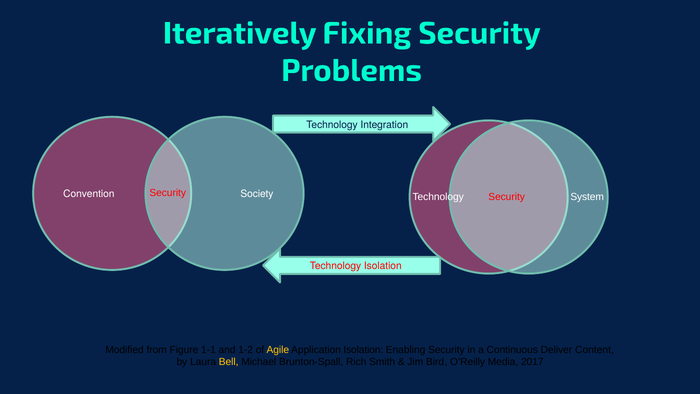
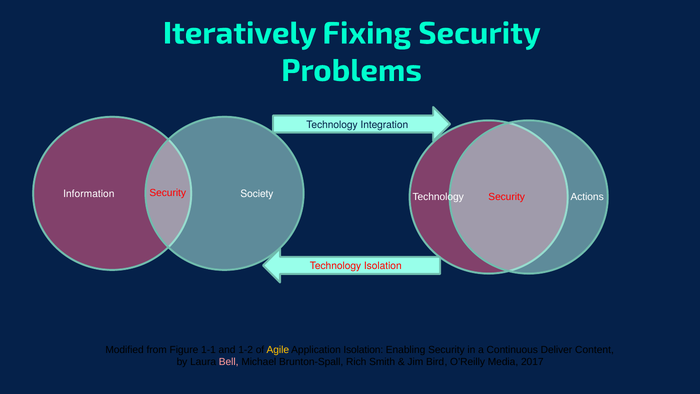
System: System -> Actions (587, 197)
Convention: Convention -> Information (89, 194)
Bell colour: yellow -> pink (229, 362)
